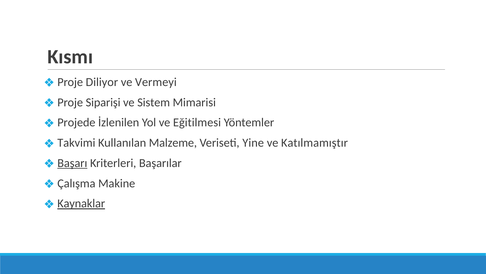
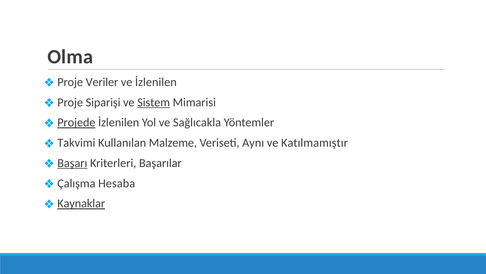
Kısmı: Kısmı -> Olma (70, 57)
Diliyor: Diliyor -> Veriler (102, 82)
ve Vermeyi: Vermeyi -> İzlenilen (156, 82)
Sistem underline: none -> present (154, 102)
Projede underline: none -> present (76, 122)
Eğitilmesi: Eğitilmesi -> Sağlıcakla (197, 122)
Yine: Yine -> Aynı (253, 143)
Makine: Makine -> Hesaba (117, 183)
